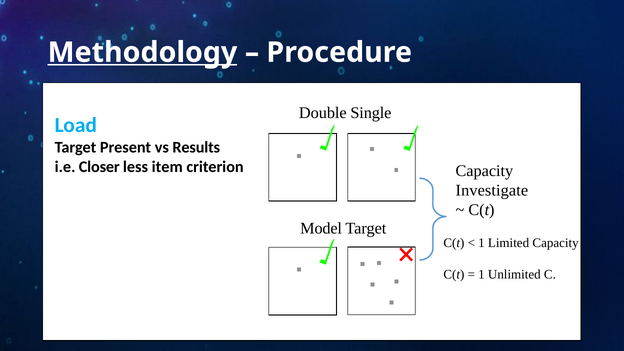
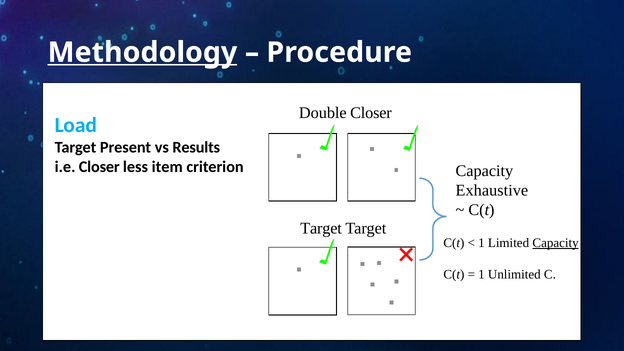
Double Single: Single -> Closer (371, 113)
Investigate: Investigate -> Exhaustive (492, 191)
Model: Model -> Target (321, 229)
Capacity underline: none -> present (556, 243)
